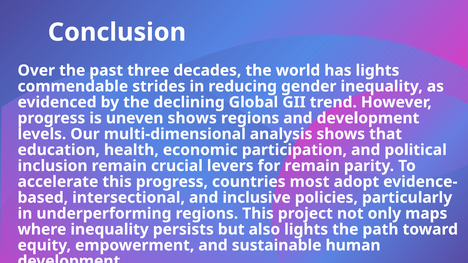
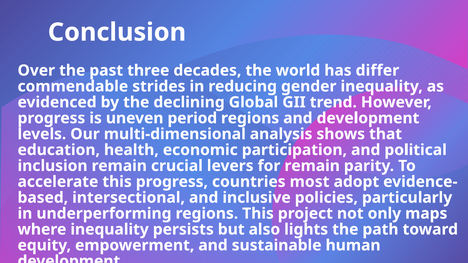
has lights: lights -> differ (377, 71)
uneven shows: shows -> period (192, 118)
